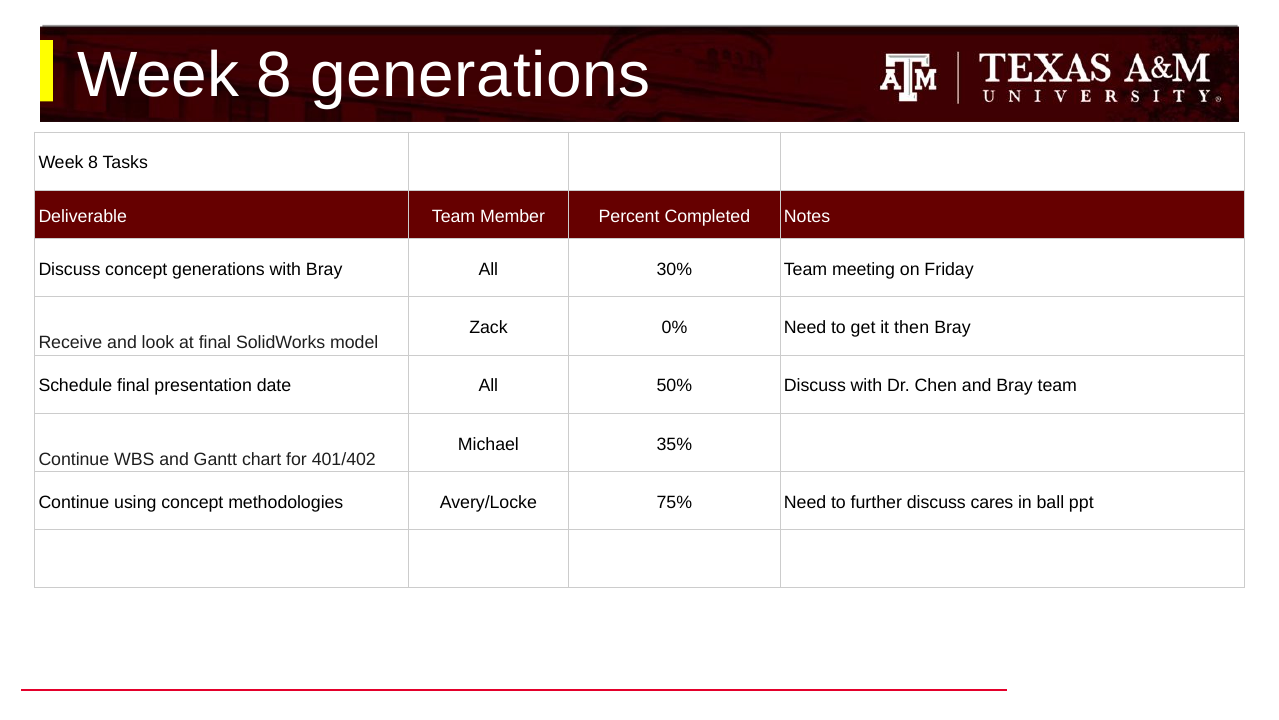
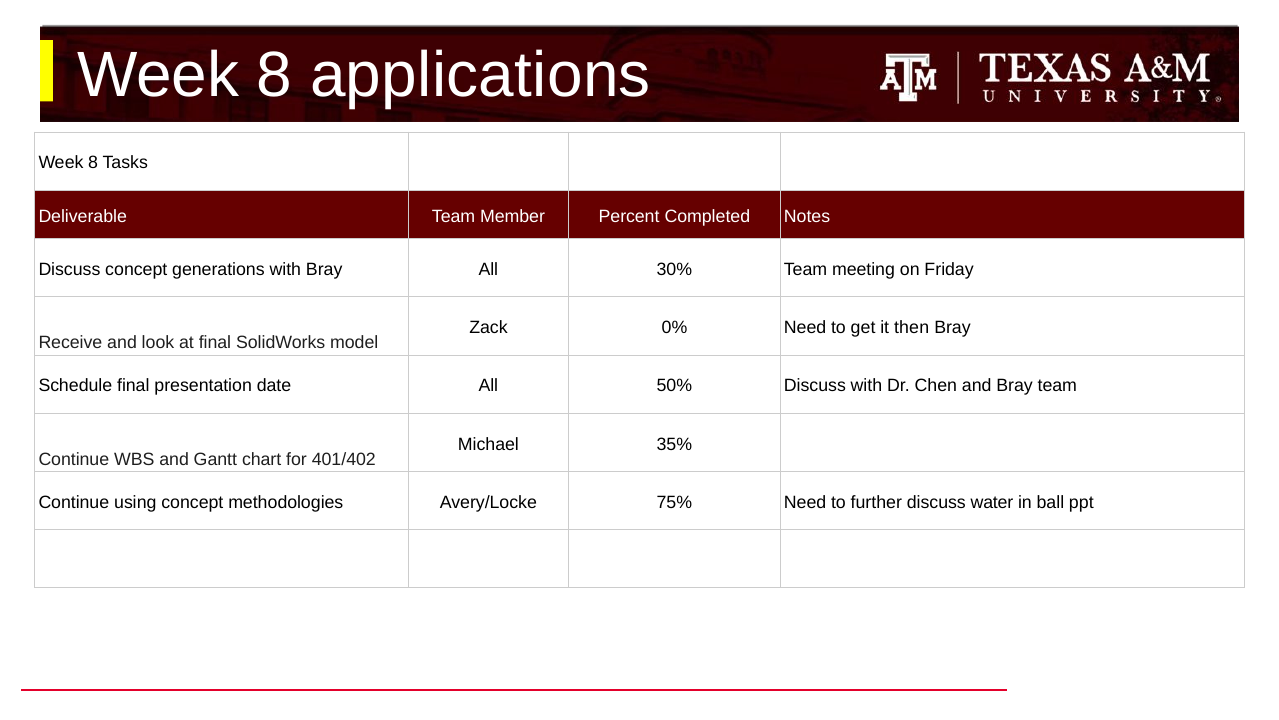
8 generations: generations -> applications (481, 75)
cares: cares -> water (992, 502)
